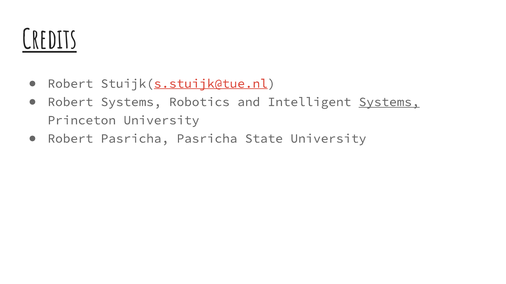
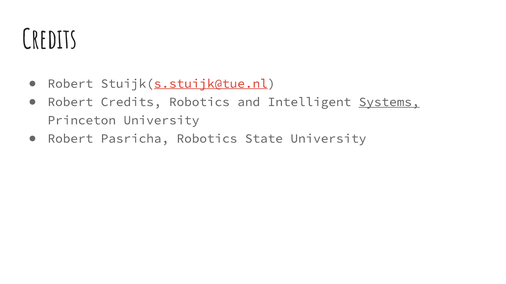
Credits underline: present -> none (50, 40)
Robert Systems: Systems -> Credits (131, 102)
Pasricha Pasricha: Pasricha -> Robotics (207, 139)
